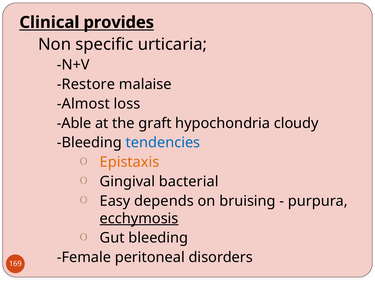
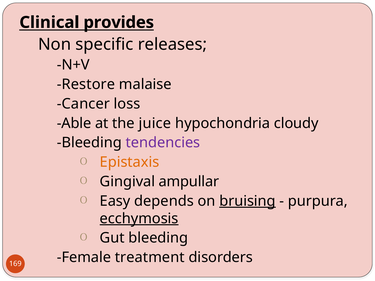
urticaria: urticaria -> releases (172, 44)
Almost: Almost -> Cancer (83, 104)
graft: graft -> juice (155, 123)
tendencies colour: blue -> purple (163, 143)
bacterial: bacterial -> ampullar (189, 182)
bruising underline: none -> present (248, 201)
peritoneal: peritoneal -> treatment (150, 258)
